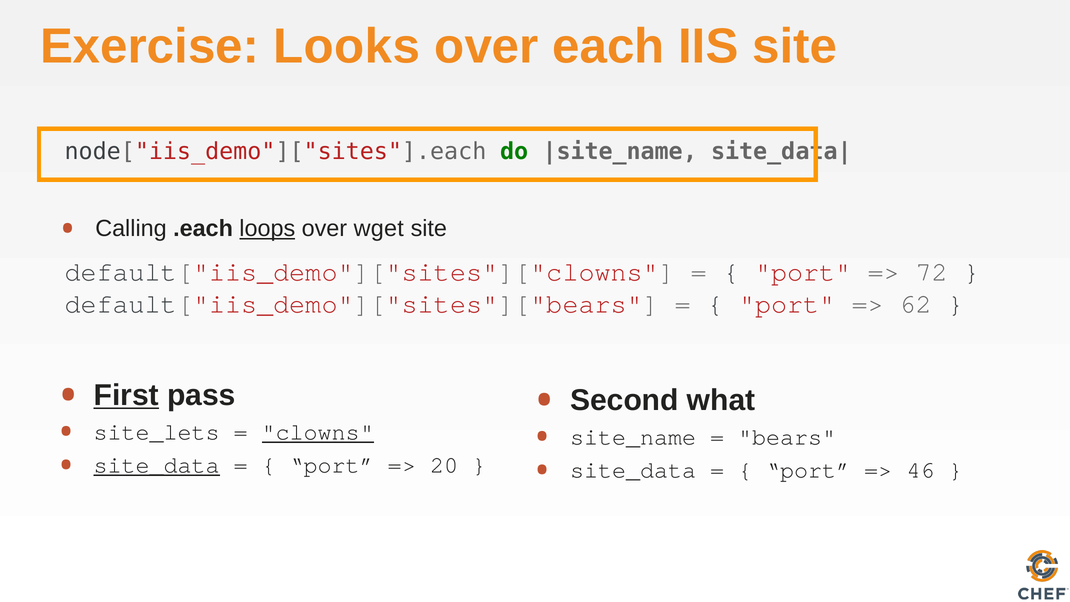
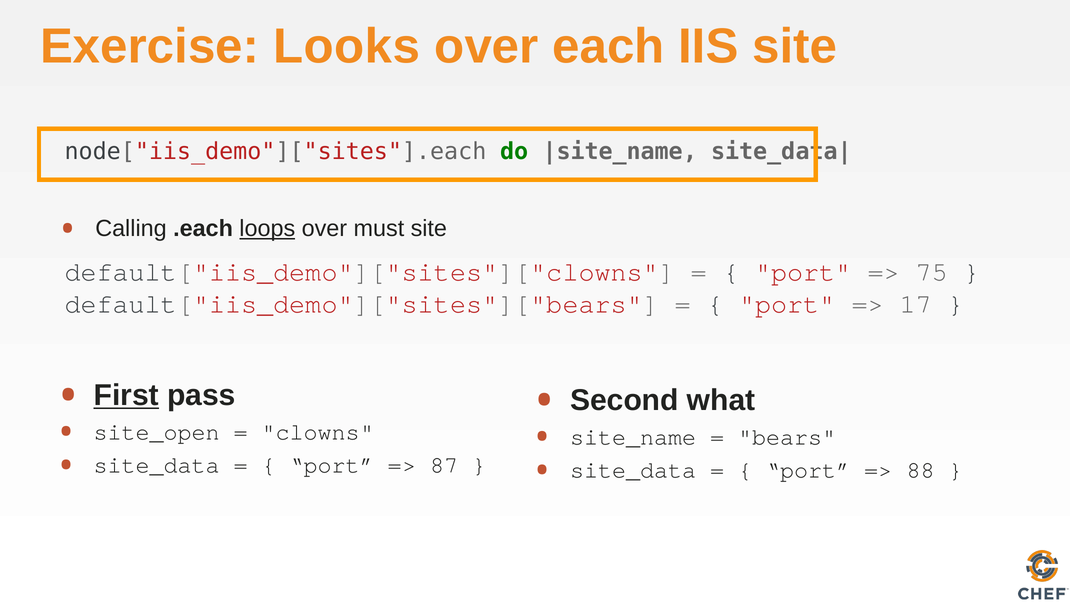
wget: wget -> must (379, 229)
72: 72 -> 75 (932, 272)
62: 62 -> 17 (916, 304)
site_lets: site_lets -> site_open (157, 432)
clowns underline: present -> none (318, 432)
site_data underline: present -> none (157, 465)
20: 20 -> 87 (444, 465)
46: 46 -> 88 (921, 470)
